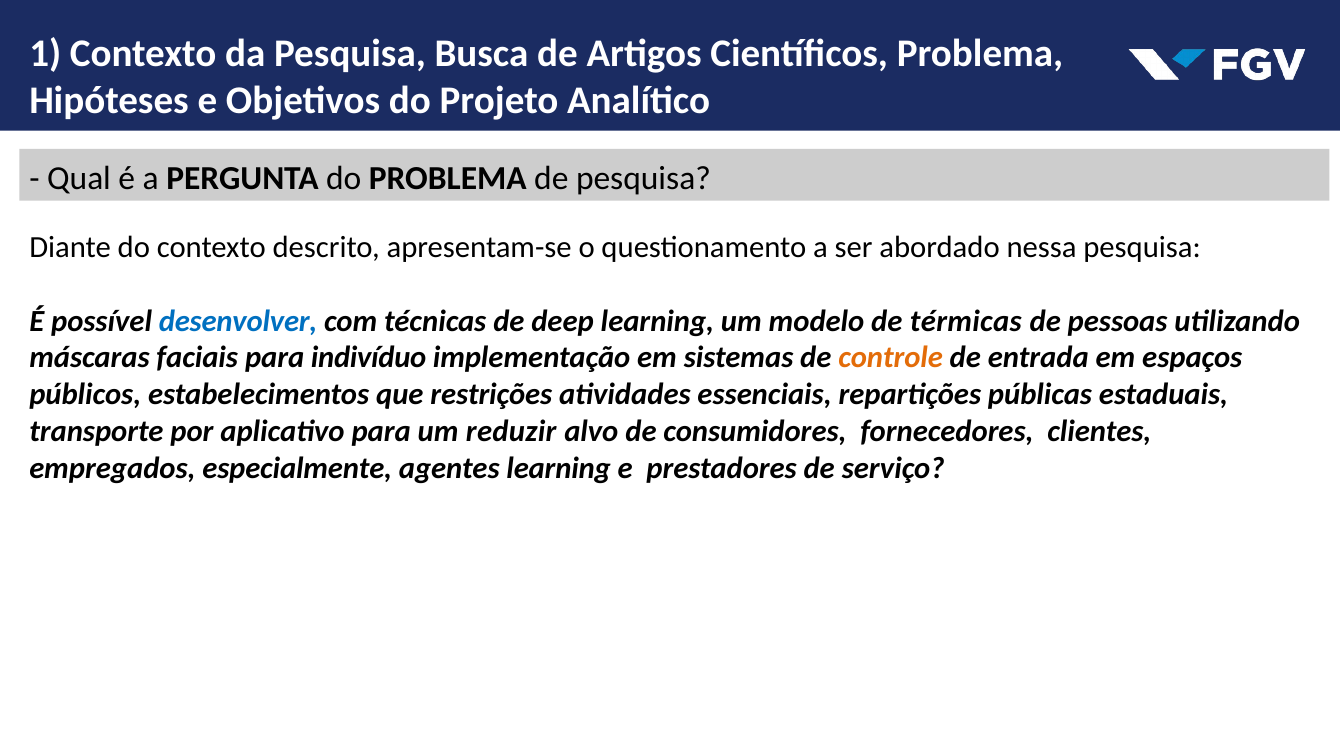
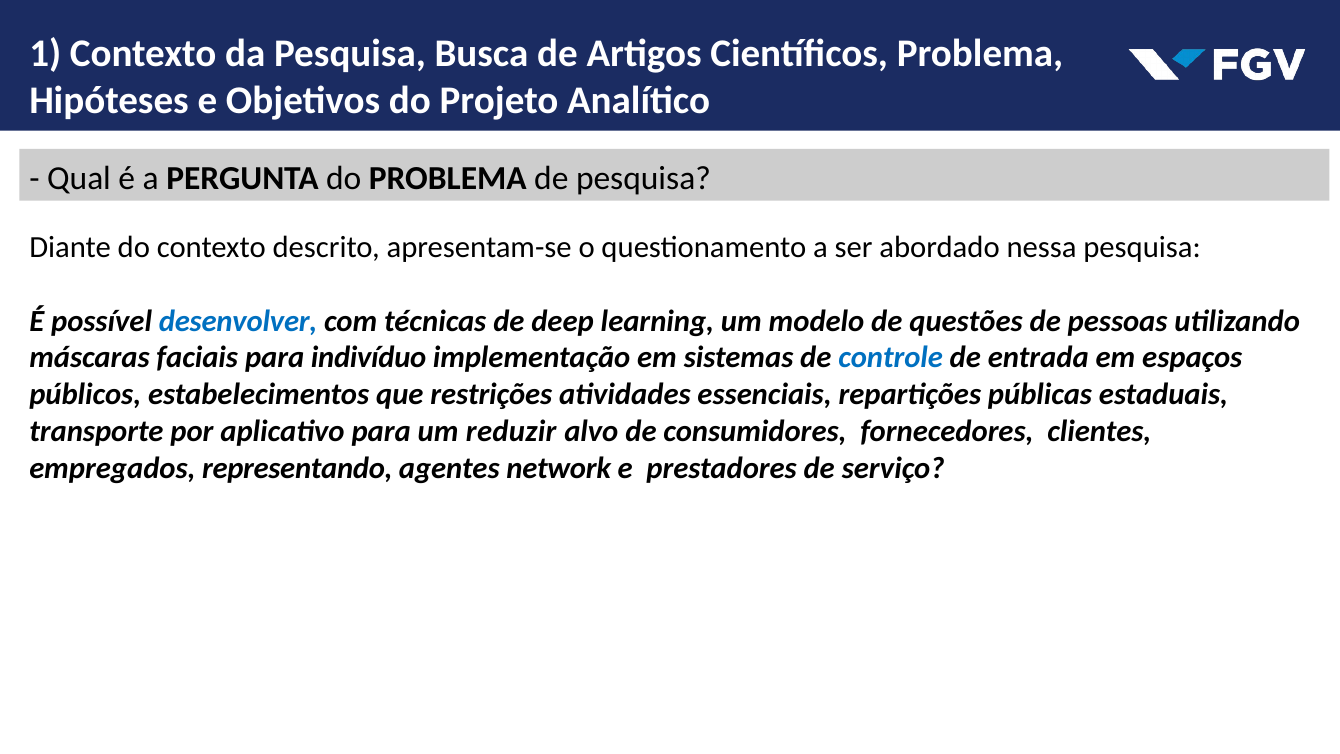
térmicas: térmicas -> questões (966, 321)
controle colour: orange -> blue (891, 358)
especialmente: especialmente -> representando (297, 468)
agentes learning: learning -> network (559, 468)
